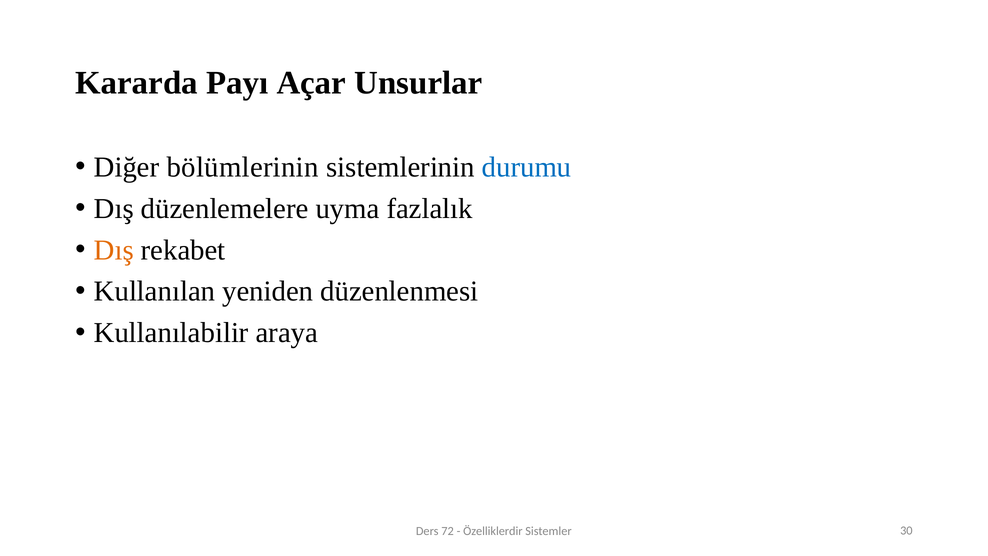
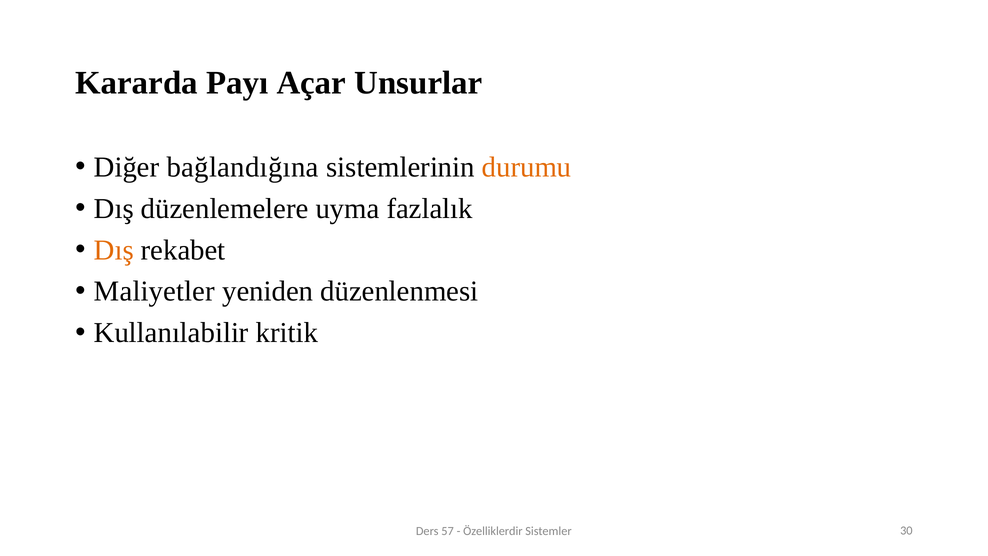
bölümlerinin: bölümlerinin -> bağlandığına (243, 167)
durumu colour: blue -> orange (527, 167)
Kullanılan: Kullanılan -> Maliyetler (154, 291)
araya: araya -> kritik (287, 333)
72: 72 -> 57 (448, 531)
